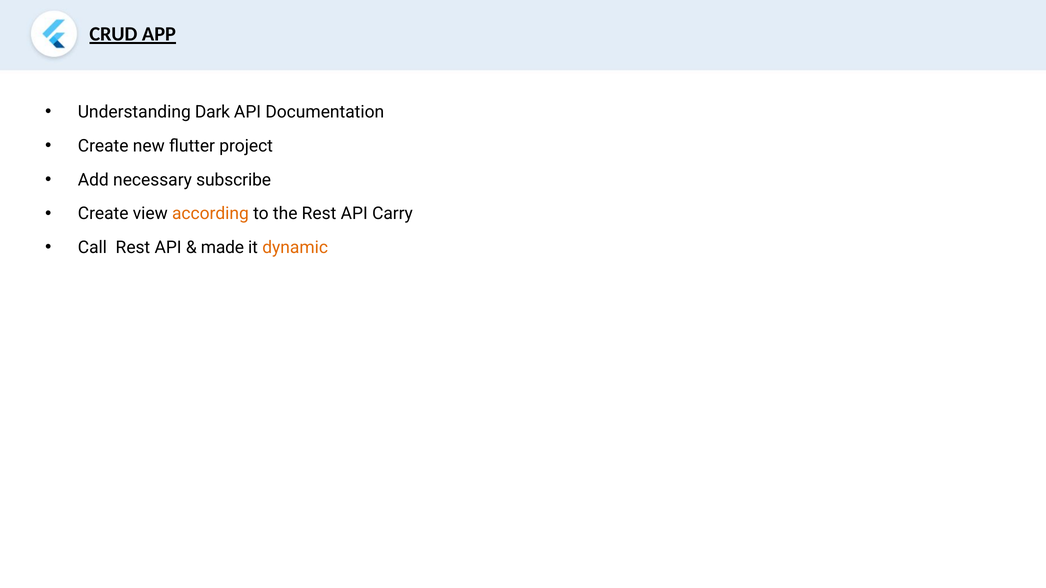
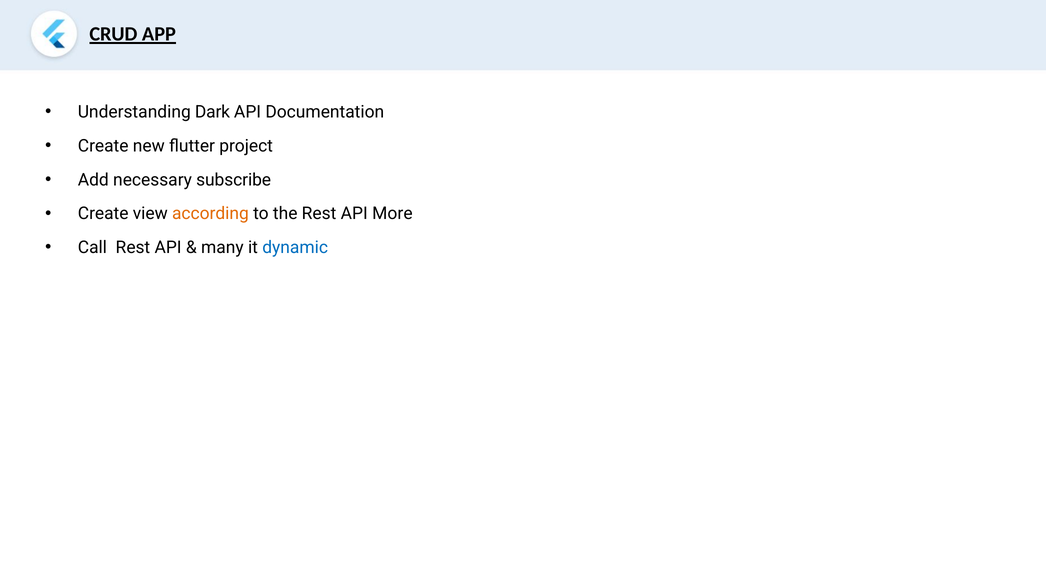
Carry: Carry -> More (392, 214)
made: made -> many (222, 248)
dynamic colour: orange -> blue (295, 248)
